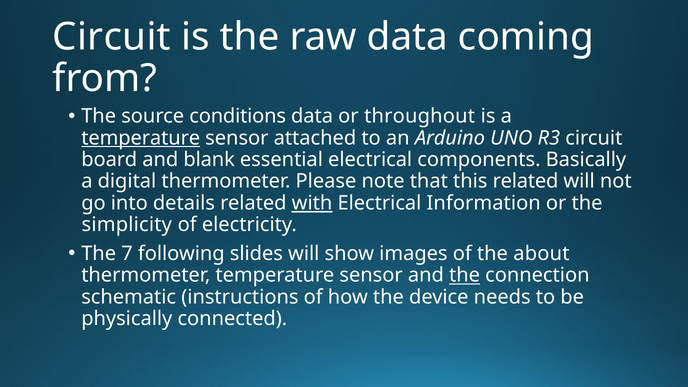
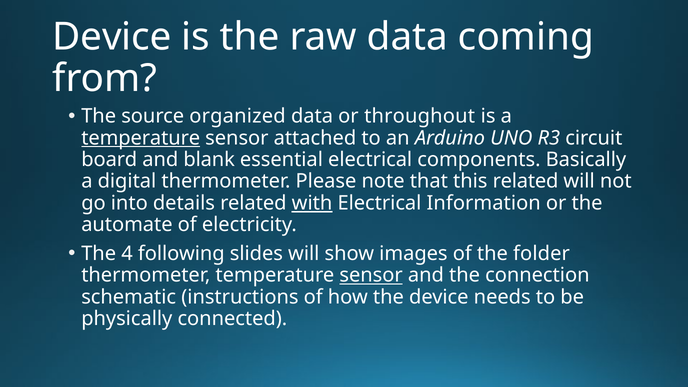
Circuit: Circuit -> Device (112, 37)
conditions: conditions -> organized (238, 116)
simplicity: simplicity -> automate (127, 225)
7: 7 -> 4 (127, 254)
about: about -> folder (541, 254)
sensor underline: none -> present (371, 275)
the underline: present -> none (465, 275)
